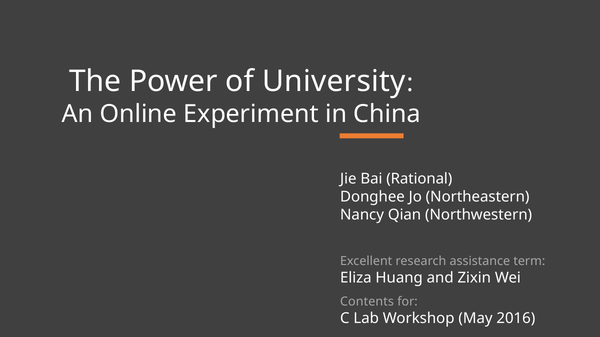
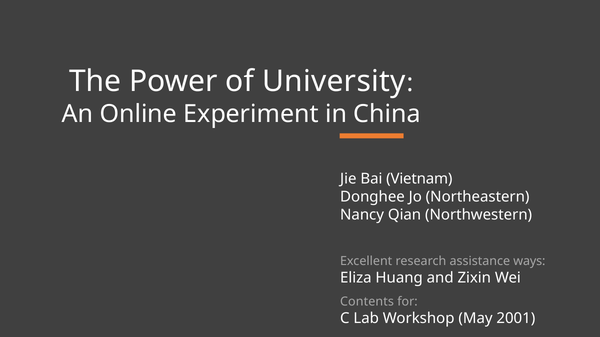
Rational: Rational -> Vietnam (419, 179)
term: term -> ways (529, 261)
2016: 2016 -> 2001 (516, 319)
